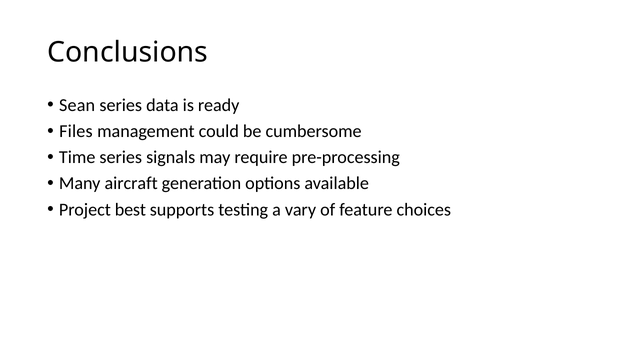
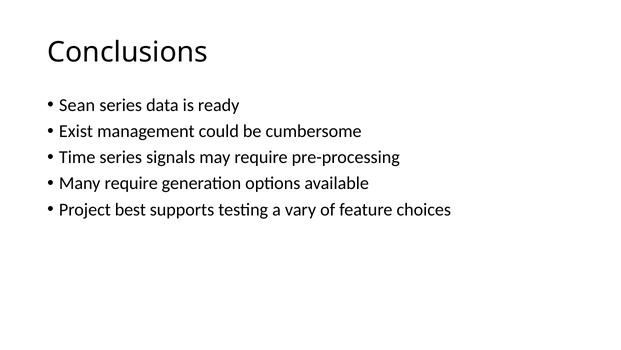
Files: Files -> Exist (76, 131)
Many aircraft: aircraft -> require (131, 183)
